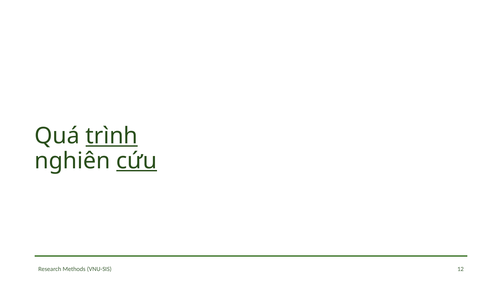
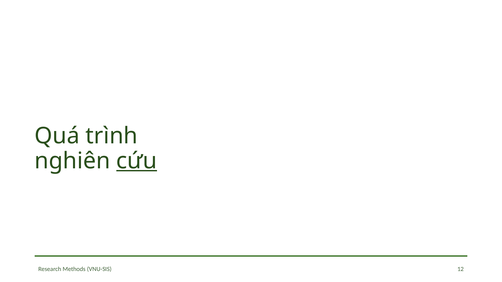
trình underline: present -> none (112, 136)
